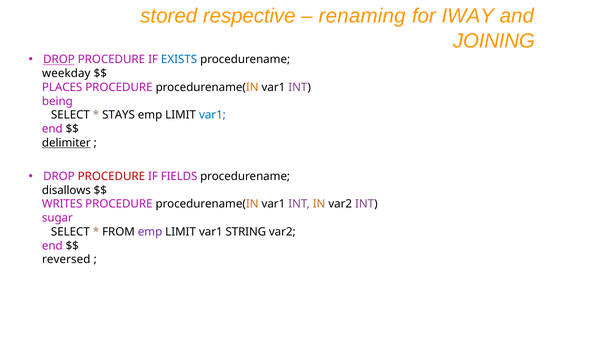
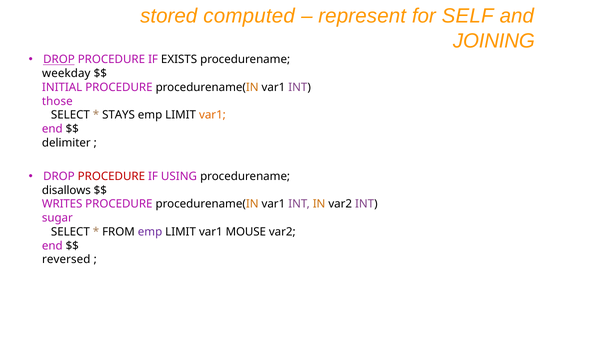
respective: respective -> computed (249, 16)
renaming: renaming -> represent (362, 16)
IWAY: IWAY -> SELF (468, 16)
EXISTS colour: blue -> black (179, 60)
PLACES: PLACES -> INITIAL (62, 87)
being: being -> those (57, 101)
var1 colour: blue -> orange (212, 115)
delimiter underline: present -> none (66, 143)
FIELDS: FIELDS -> USING (179, 176)
STRING: STRING -> MOUSE (246, 231)
